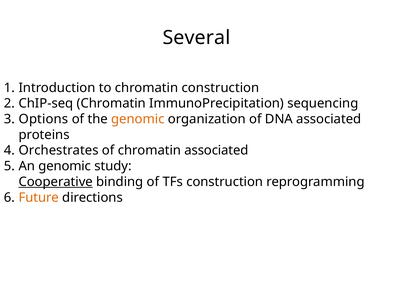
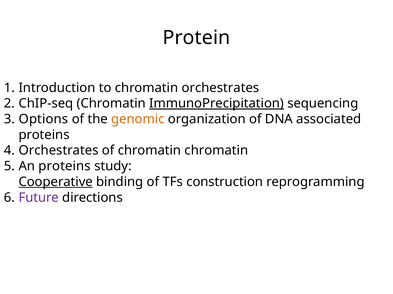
Several: Several -> Protein (196, 38)
chromatin construction: construction -> orchestrates (220, 88)
ImmunoPrecipitation underline: none -> present (217, 104)
chromatin associated: associated -> chromatin (216, 151)
An genomic: genomic -> proteins (65, 167)
Future colour: orange -> purple (39, 198)
